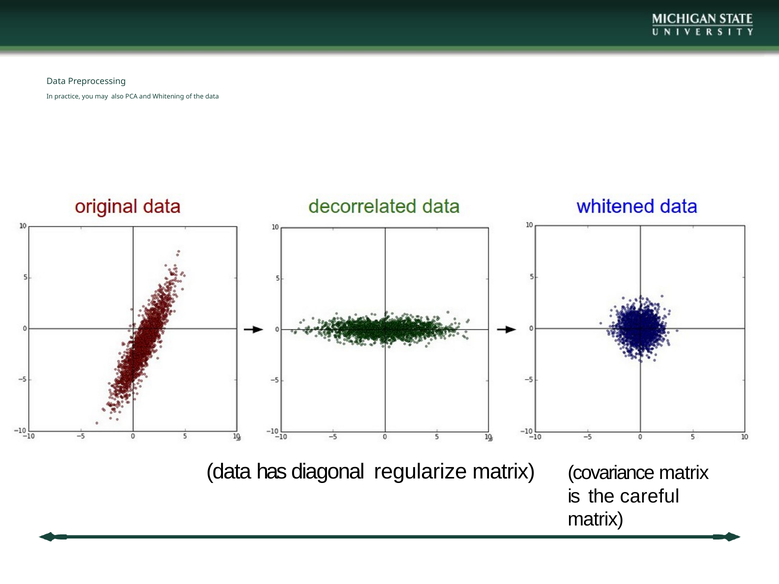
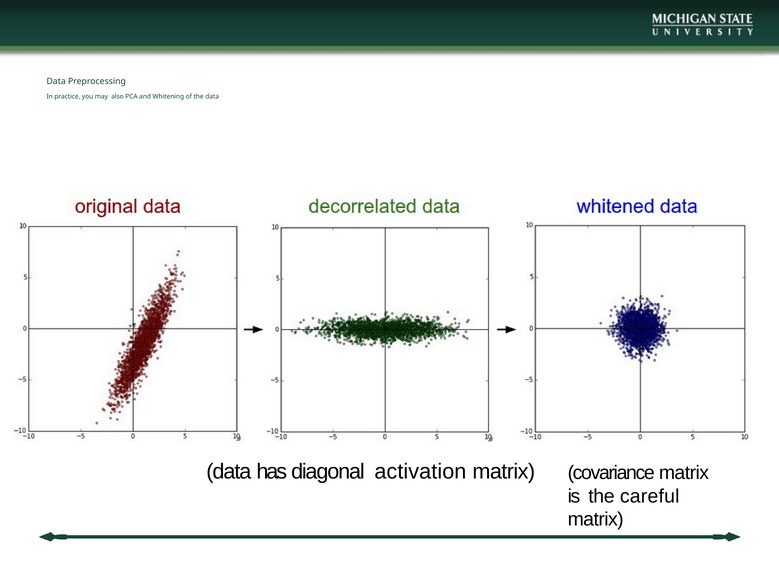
regularize: regularize -> activation (420, 472)
